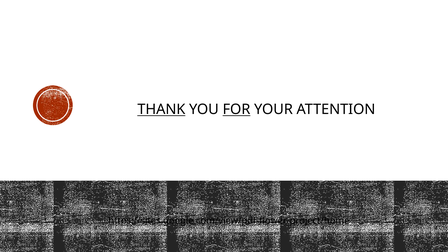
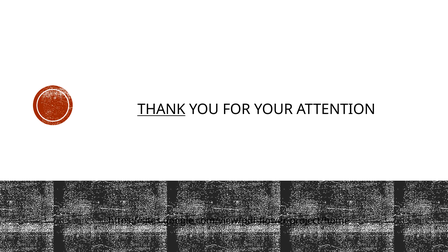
FOR underline: present -> none (236, 109)
